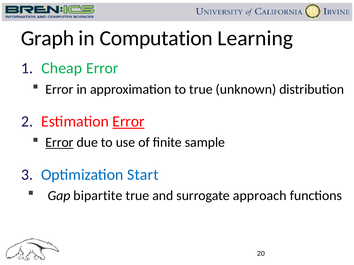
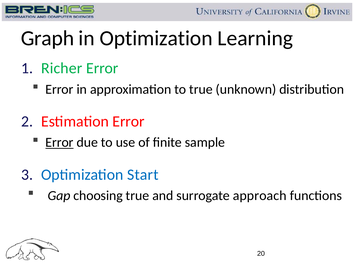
in Computation: Computation -> Optimization (156, 38)
Cheap: Cheap -> Richer (62, 68)
Error underline: present -> none (128, 122)
bipartite: bipartite -> choosing (98, 196)
